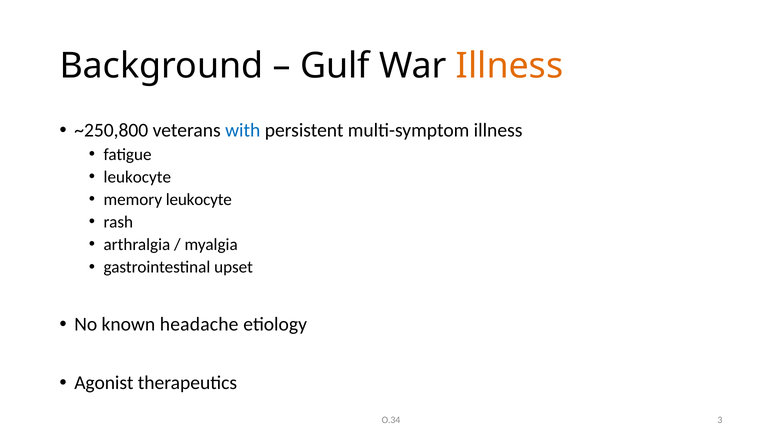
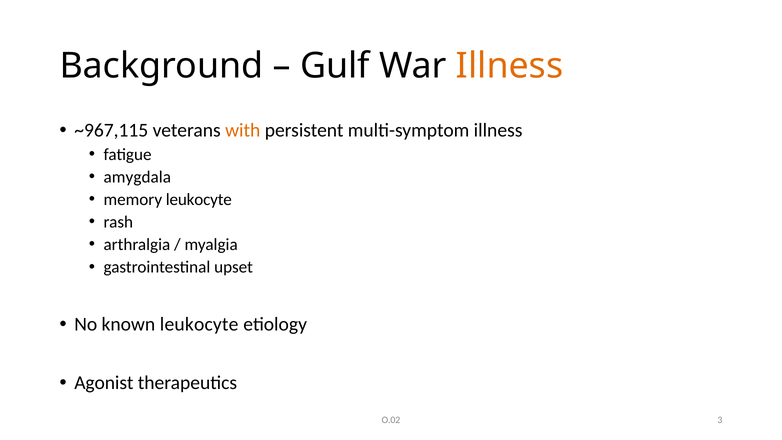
~250,800: ~250,800 -> ~967,115 (111, 130)
with colour: blue -> orange (243, 130)
leukocyte: leukocyte -> amygdala (137, 177)
known headache: headache -> leukocyte (199, 324)
O.34: O.34 -> O.02 (391, 420)
